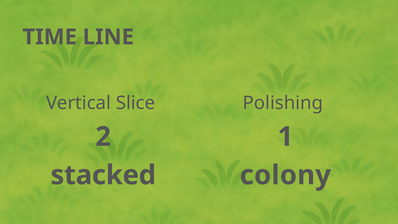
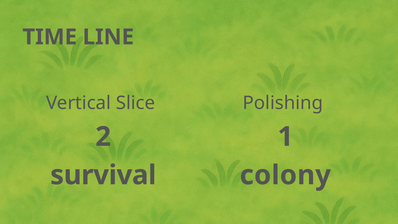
stacked: stacked -> survival (103, 175)
